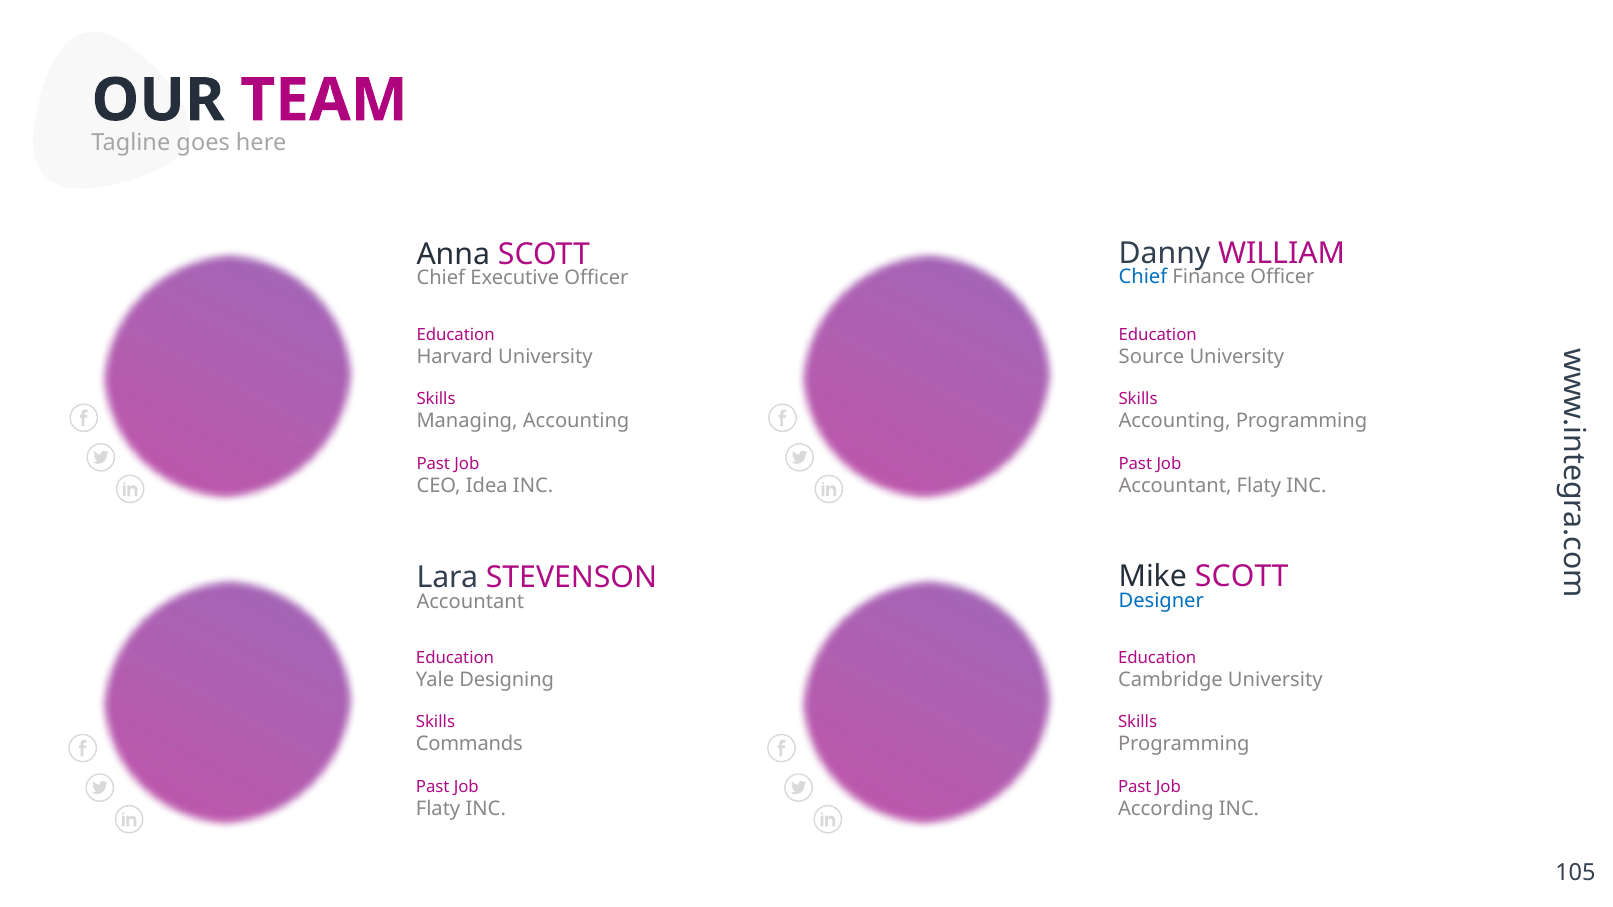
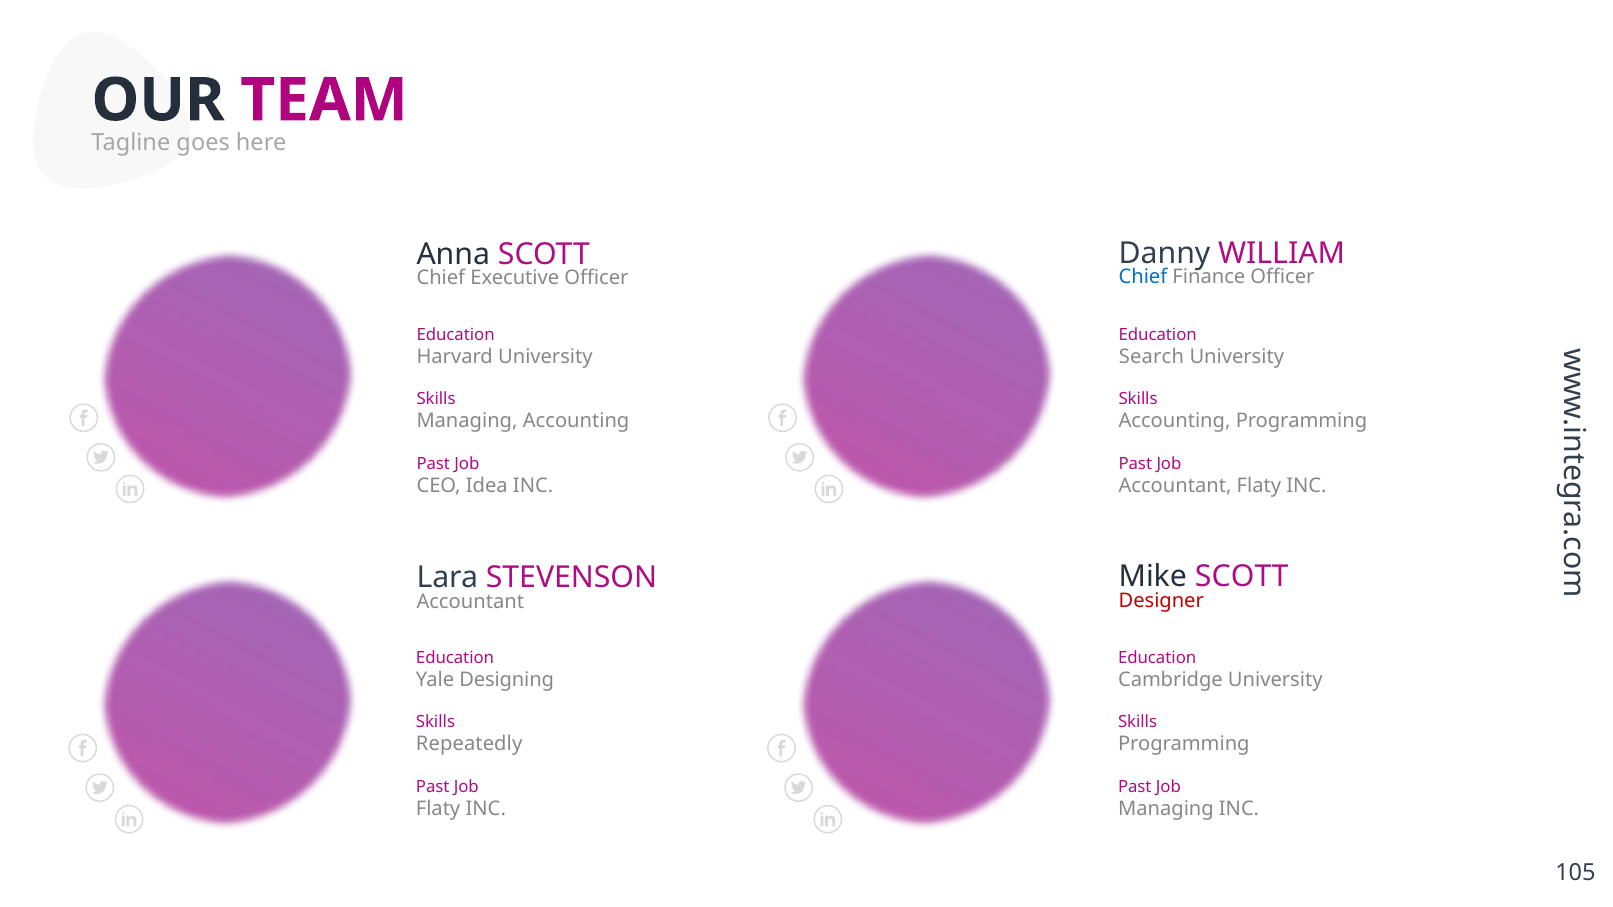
Source: Source -> Search (1151, 357)
Designer colour: blue -> red (1161, 601)
Commands: Commands -> Repeatedly (469, 744)
According: According -> Managing (1166, 809)
